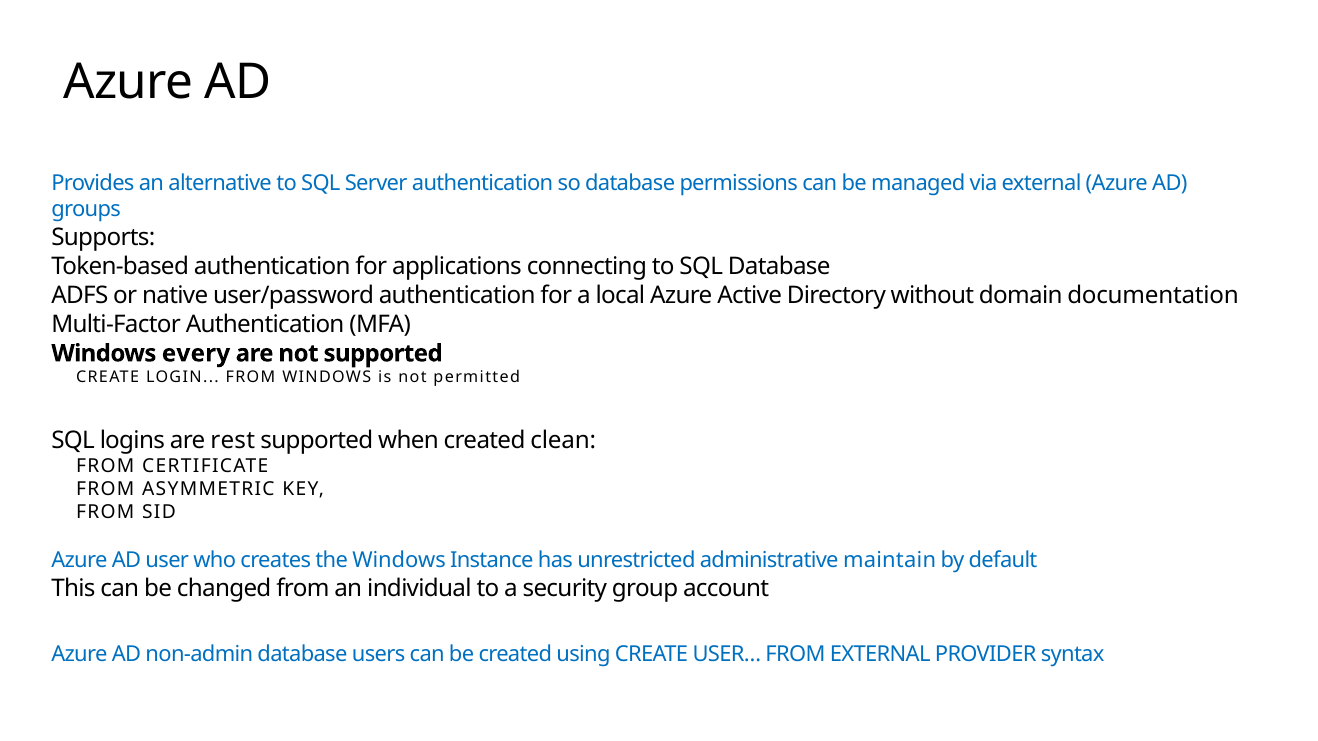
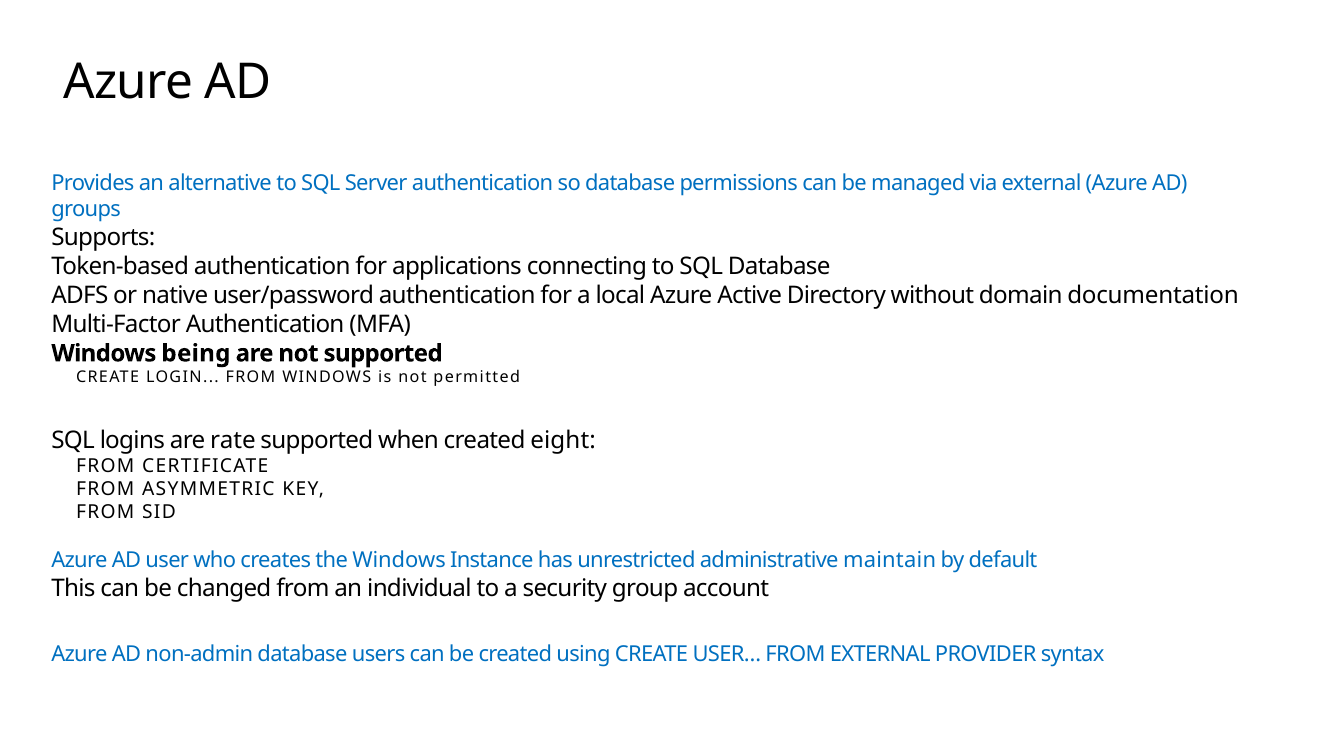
every: every -> being (196, 354)
rest: rest -> rate (233, 441)
clean: clean -> eight (563, 441)
